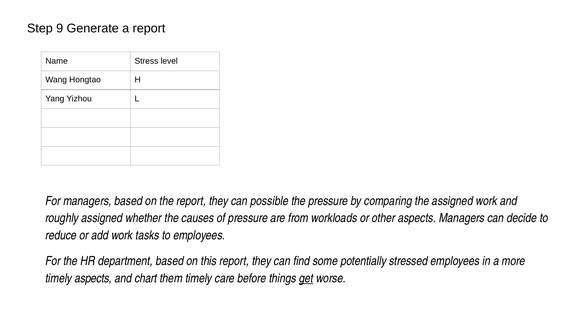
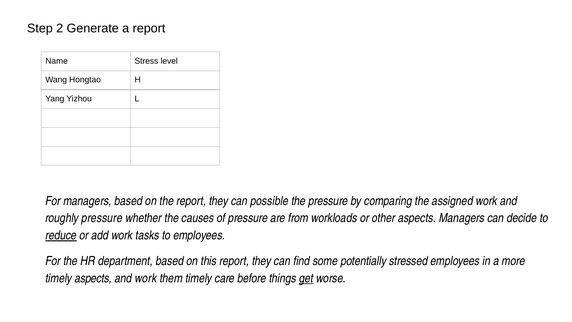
9: 9 -> 2 (60, 28)
roughly assigned: assigned -> pressure (102, 218)
reduce underline: none -> present (61, 235)
and chart: chart -> work (146, 278)
